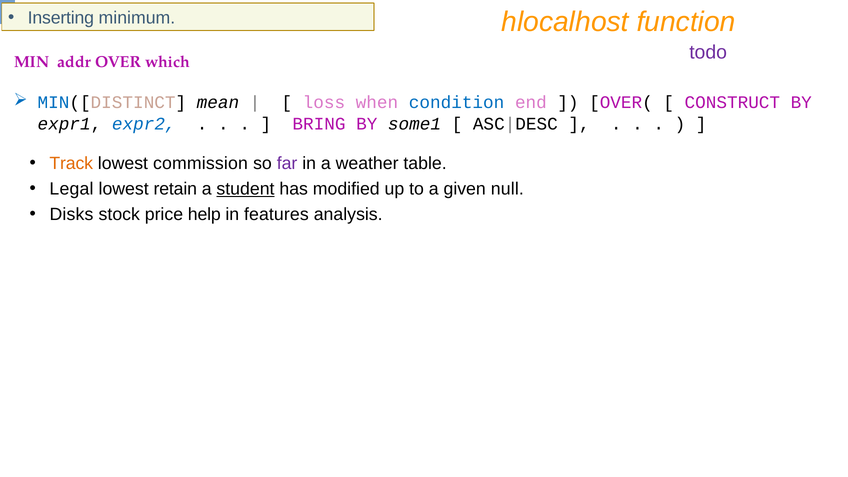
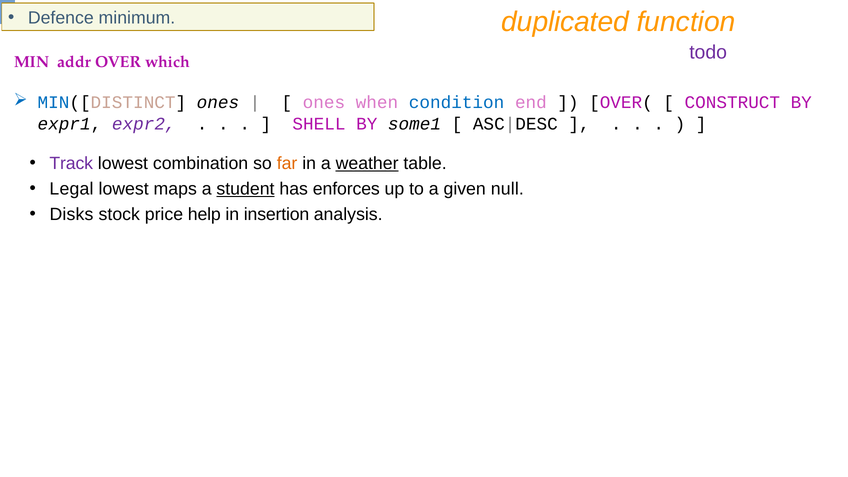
Inserting: Inserting -> Defence (61, 18)
hlocalhost: hlocalhost -> duplicated (565, 22)
MIN([DISTINCT mean: mean -> ones (218, 103)
loss: loss -> ones (324, 103)
expr2 colour: blue -> purple (144, 124)
BRING: BRING -> SHELL (319, 124)
Track colour: orange -> purple (71, 163)
commission: commission -> combination (201, 163)
far colour: purple -> orange (287, 163)
weather underline: none -> present (367, 163)
retain: retain -> maps (175, 189)
modified: modified -> enforces (346, 189)
features: features -> insertion (277, 214)
